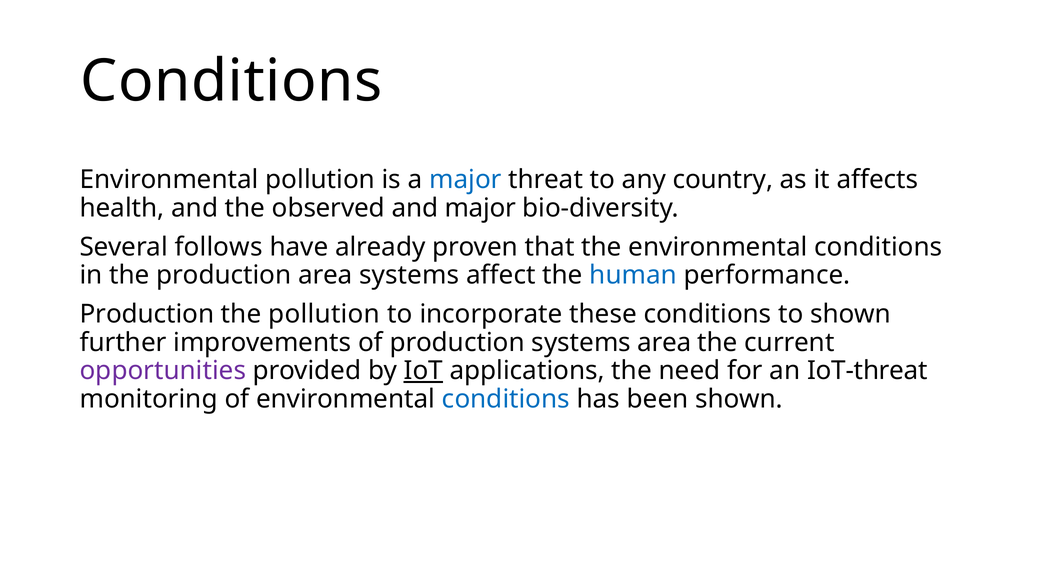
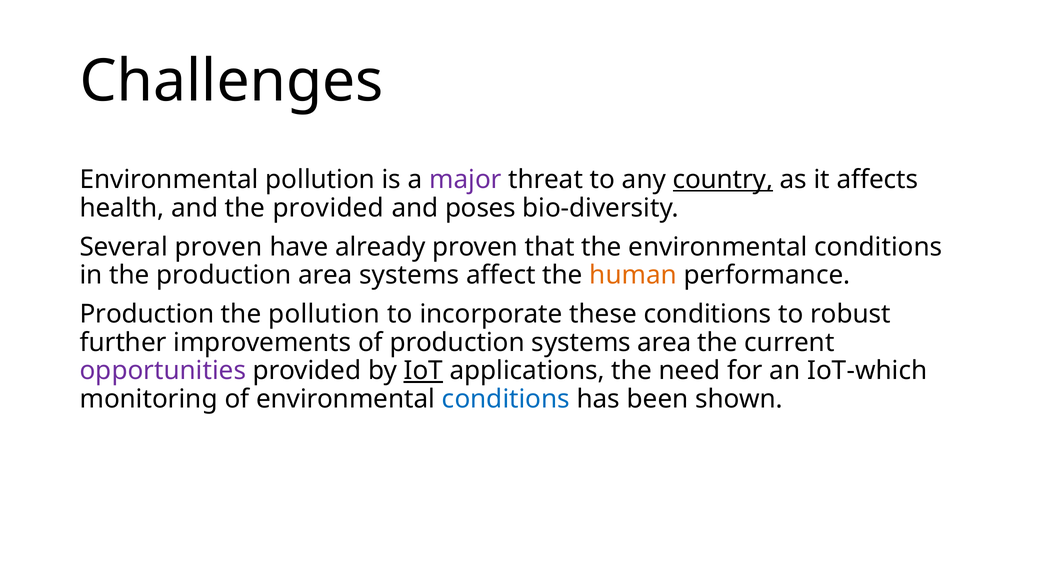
Conditions: Conditions -> Challenges (232, 81)
major colour: blue -> purple (465, 180)
country underline: none -> present (723, 180)
the observed: observed -> provided (328, 208)
and major: major -> poses (480, 208)
Several follows: follows -> proven (219, 247)
human colour: blue -> orange (633, 275)
to shown: shown -> robust (850, 314)
IoT-threat: IoT-threat -> IoT-which (867, 371)
